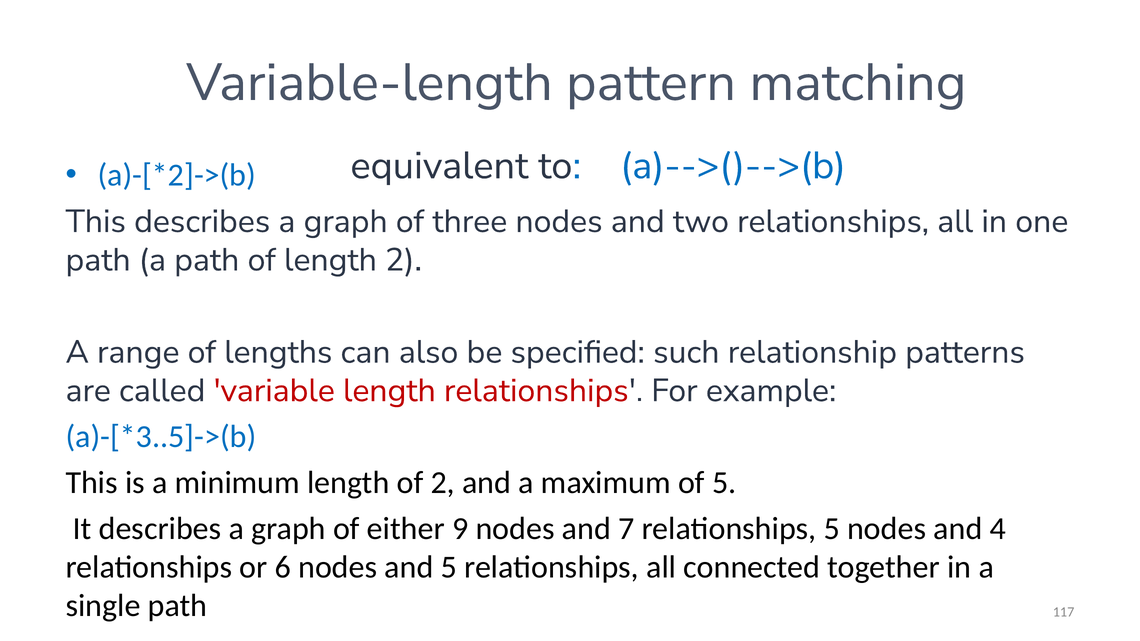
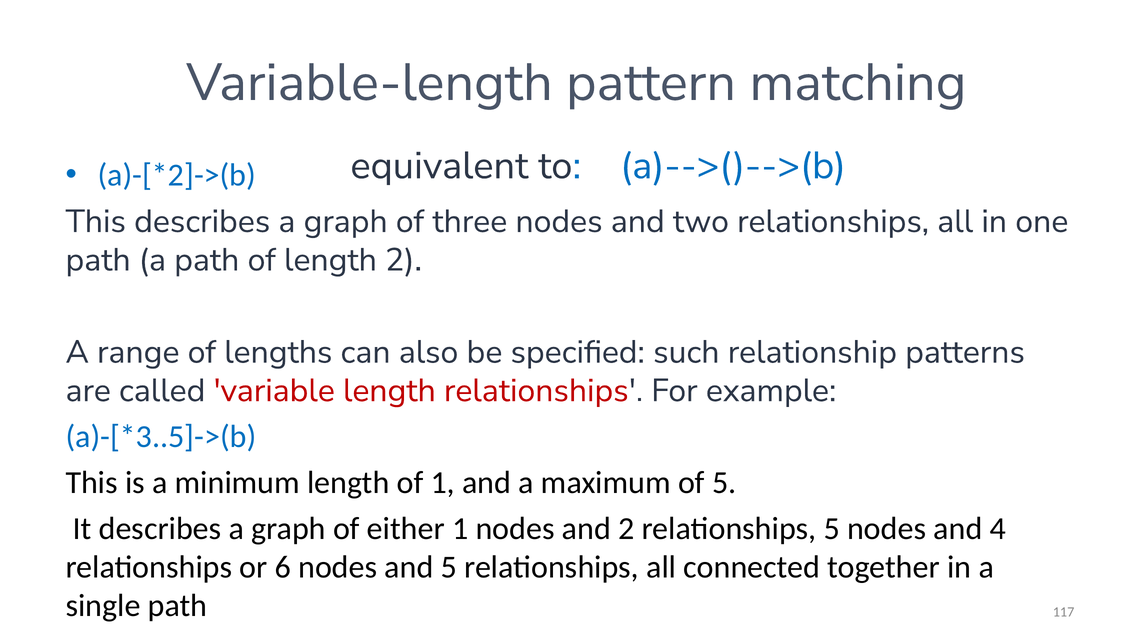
of 2: 2 -> 1 (443, 483)
either 9: 9 -> 1 (460, 529)
and 7: 7 -> 2 (626, 529)
